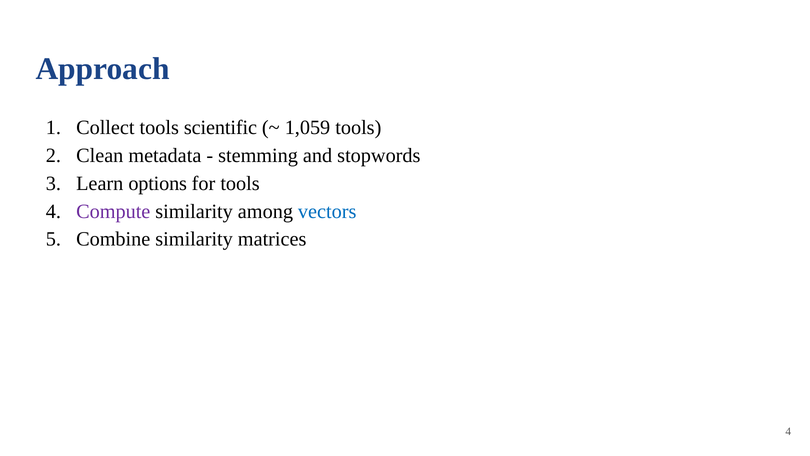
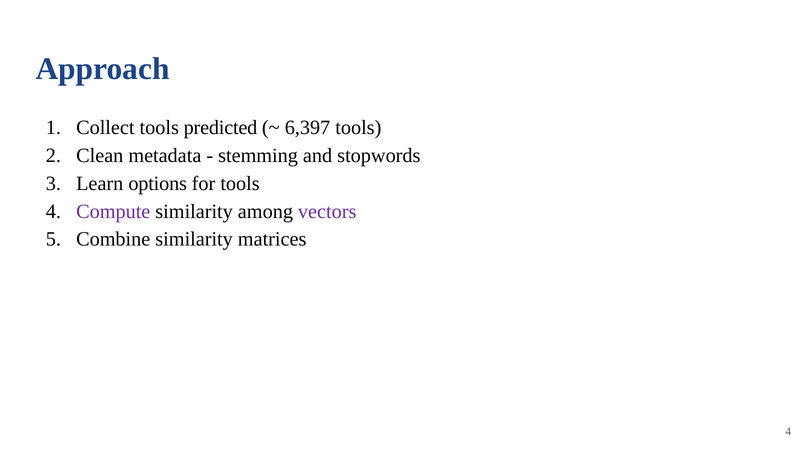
scientific: scientific -> predicted (221, 127)
1,059: 1,059 -> 6,397 (307, 127)
vectors colour: blue -> purple (327, 211)
